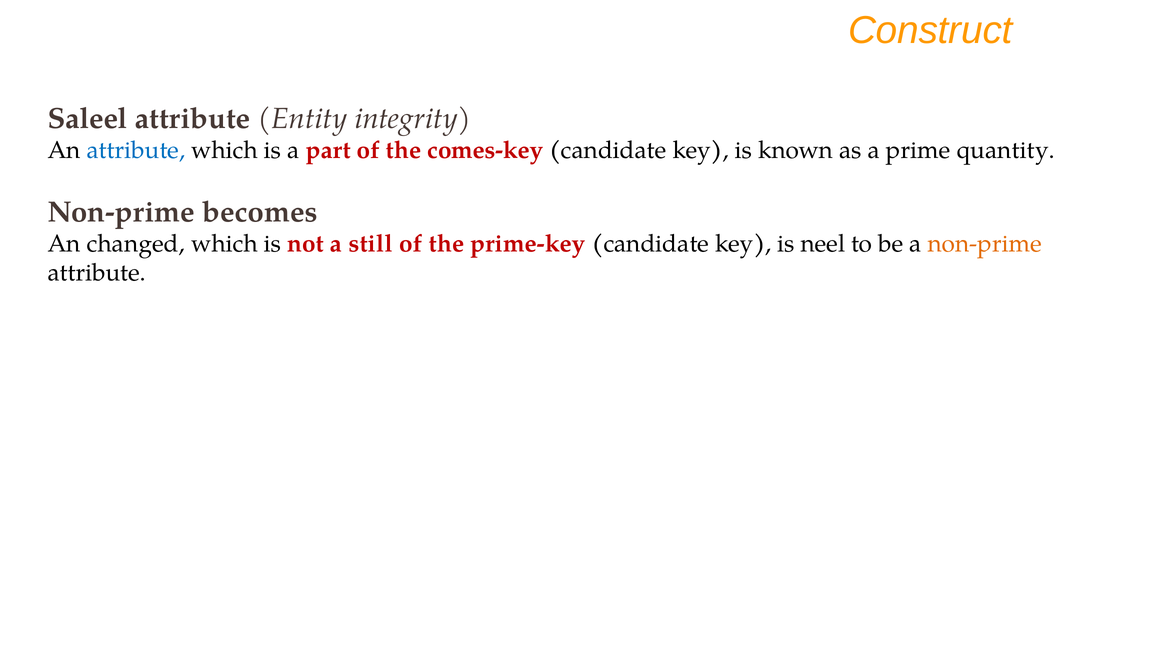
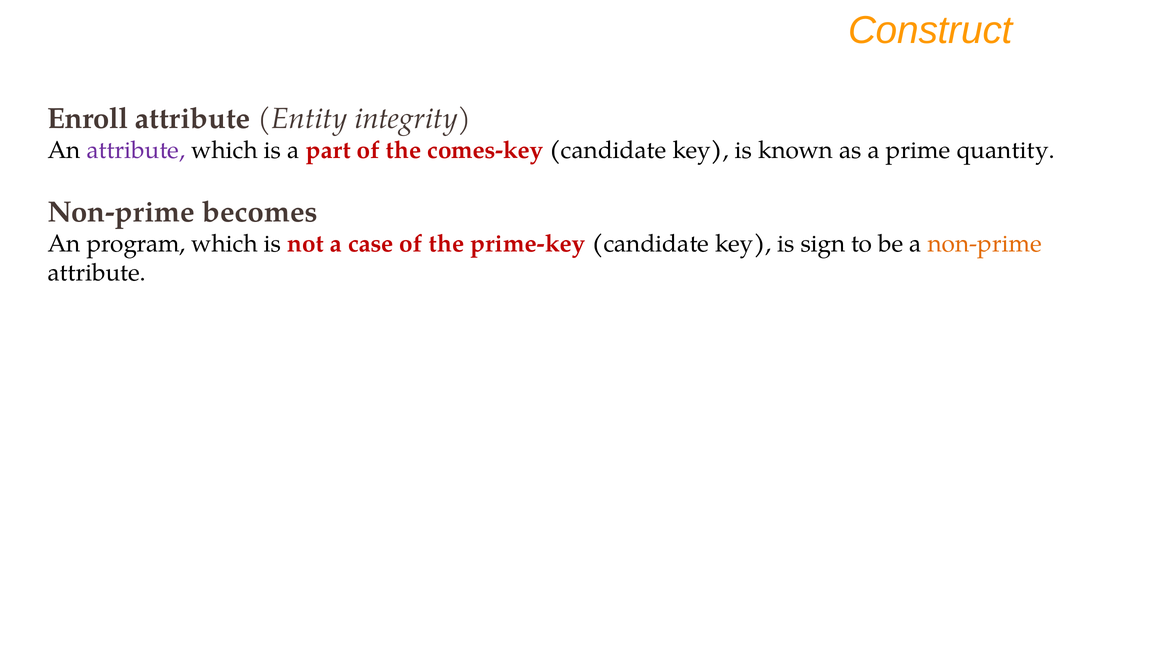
Saleel: Saleel -> Enroll (88, 119)
attribute colour: blue -> purple (136, 150)
changed: changed -> program (136, 244)
still: still -> case (371, 244)
neel: neel -> sign (823, 244)
